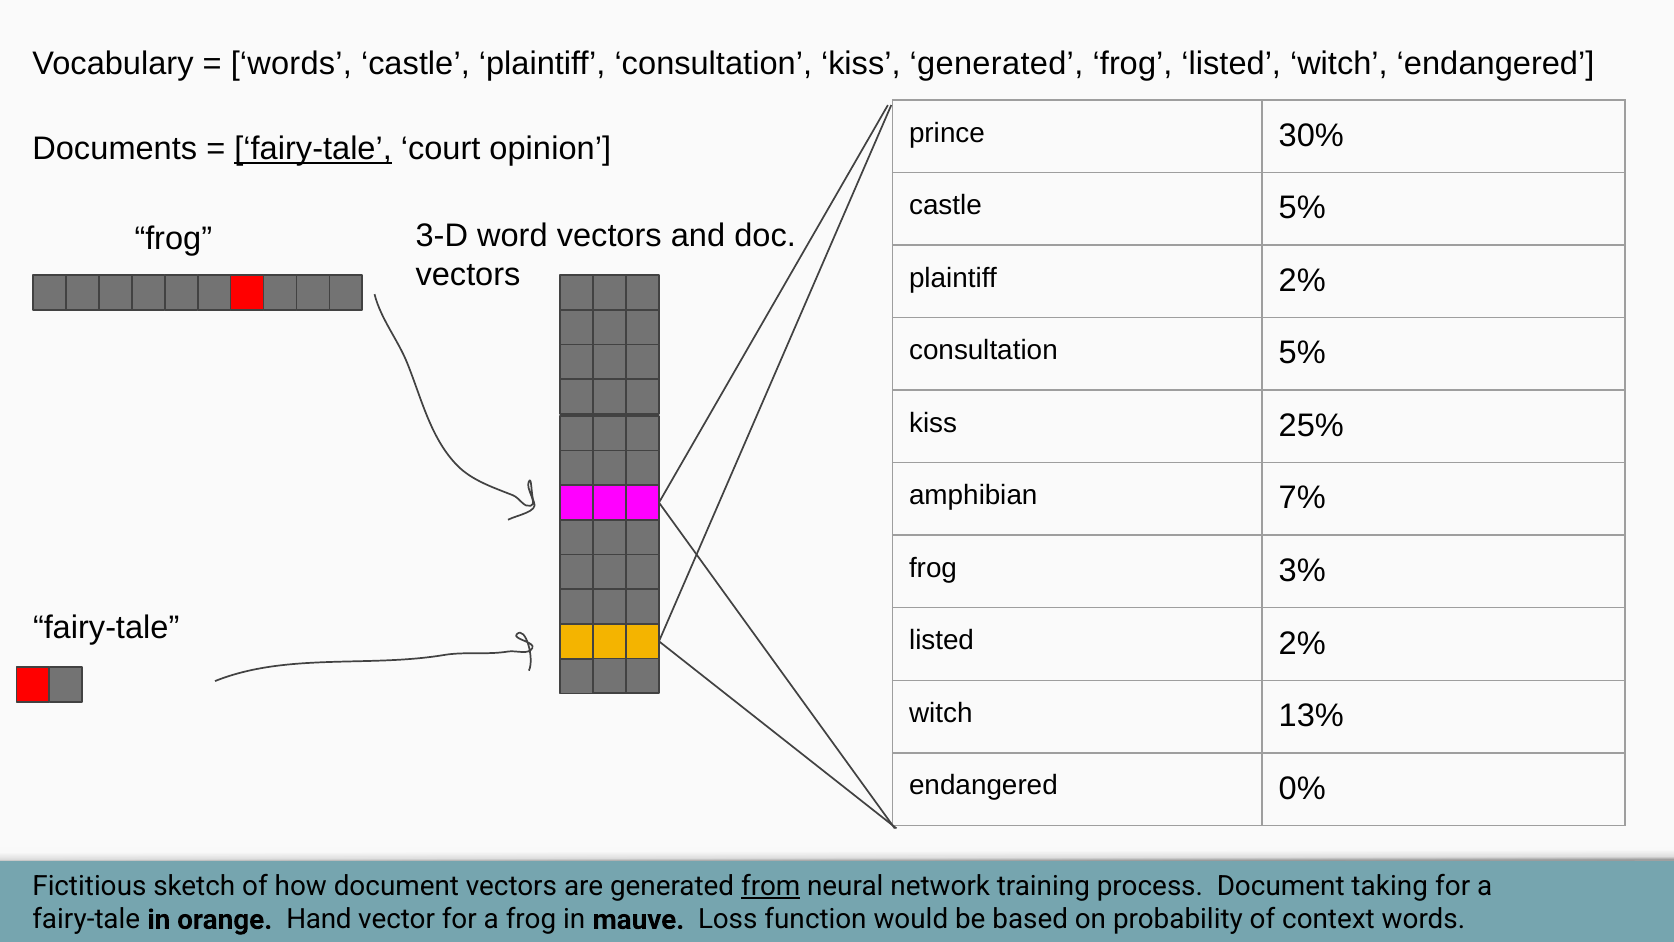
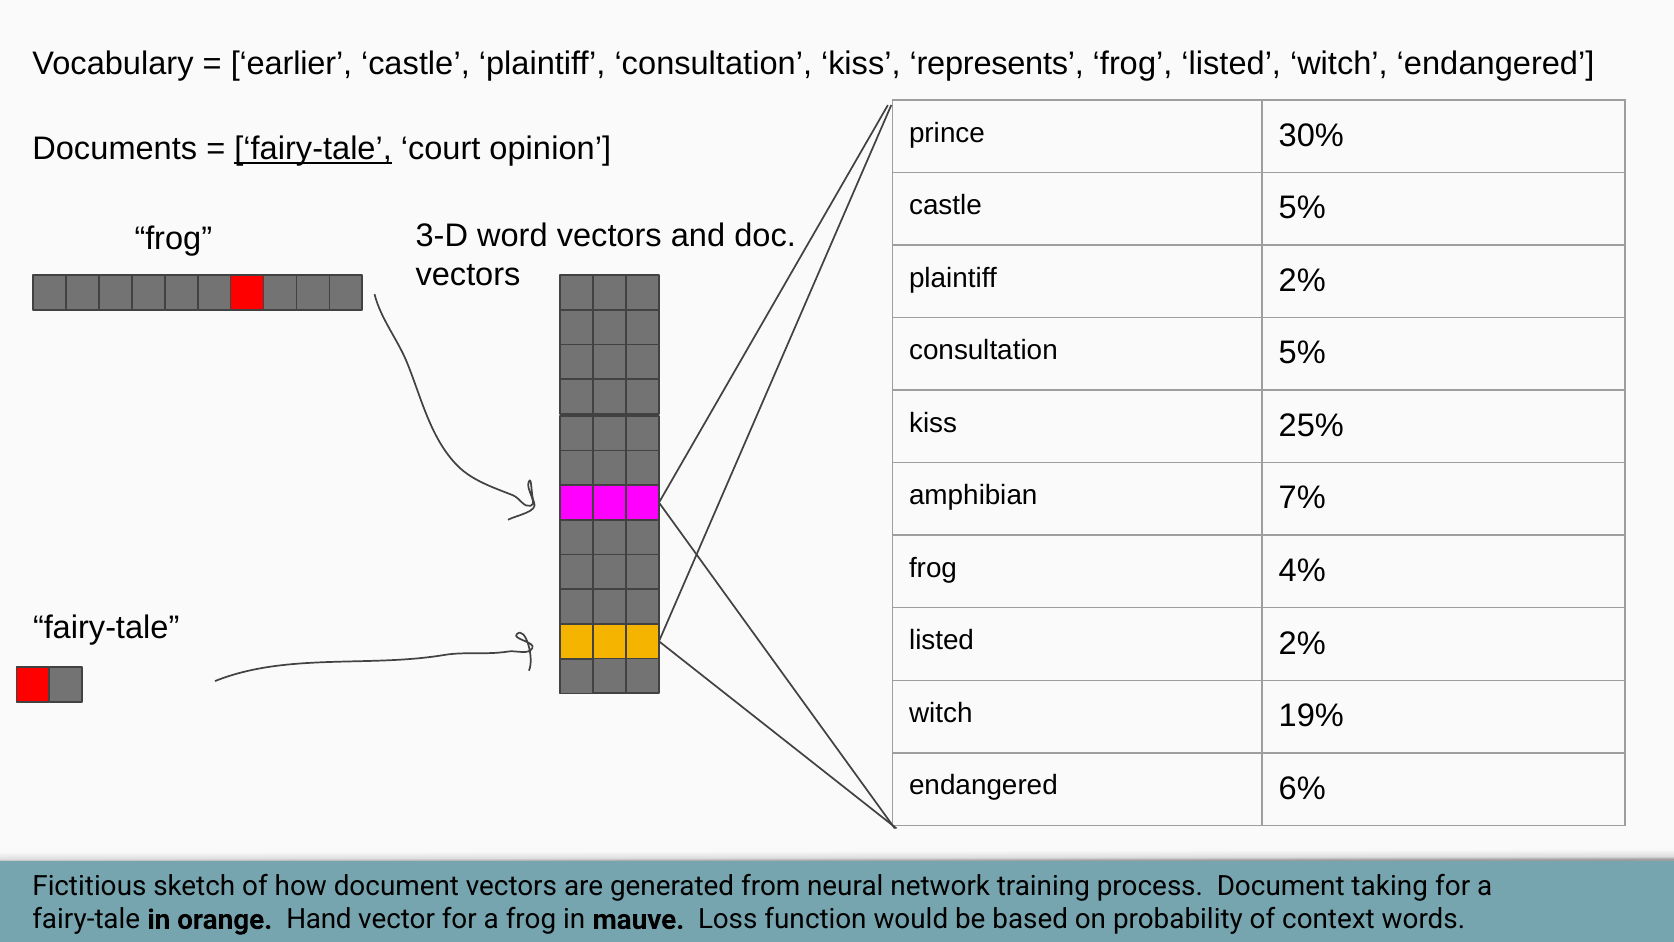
words: words -> earlier (291, 64)
kiss generated: generated -> represents (997, 64)
3%: 3% -> 4% (1302, 571)
13%: 13% -> 19% (1311, 716)
0%: 0% -> 6% (1302, 788)
from underline: present -> none (771, 886)
